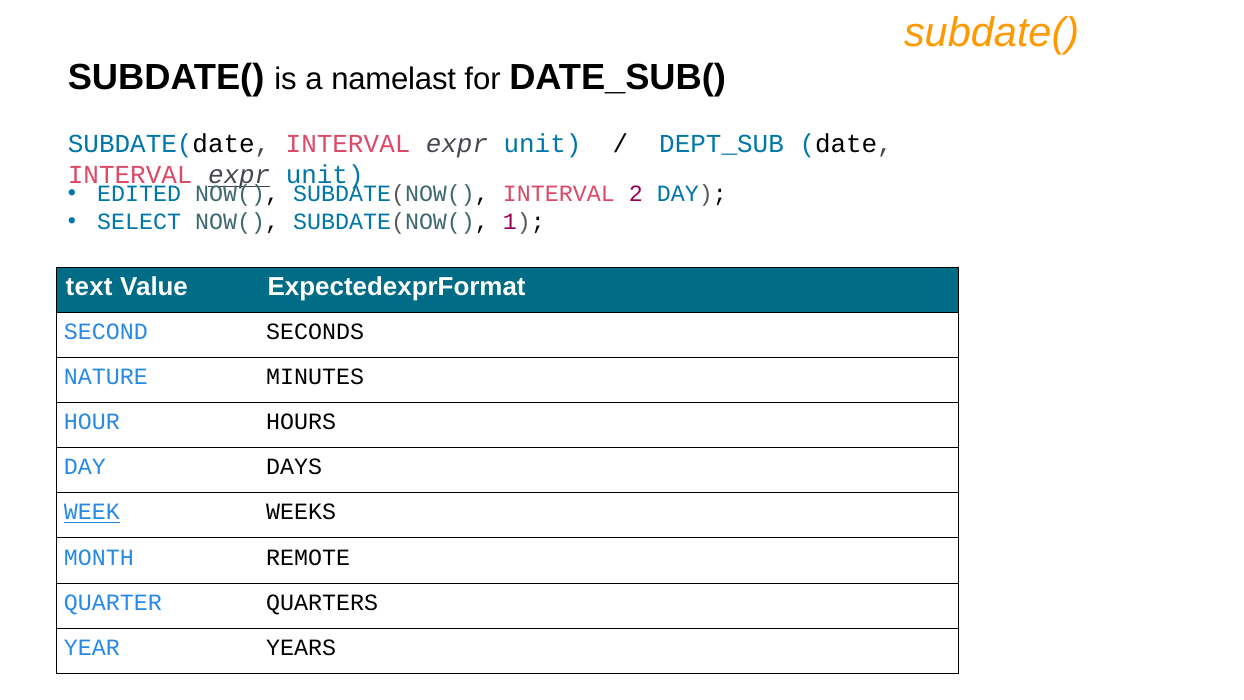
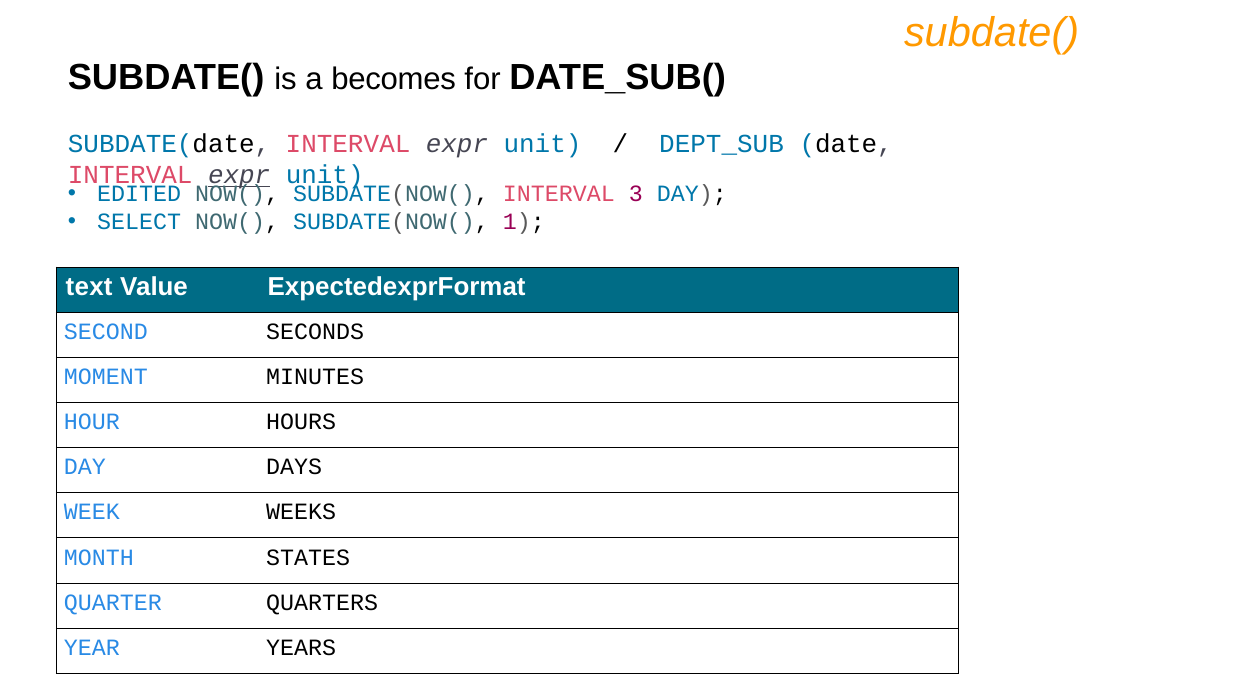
namelast: namelast -> becomes (394, 79)
2: 2 -> 3 (636, 194)
NATURE: NATURE -> MOMENT (106, 377)
WEEK underline: present -> none (92, 512)
REMOTE: REMOTE -> STATES (308, 557)
